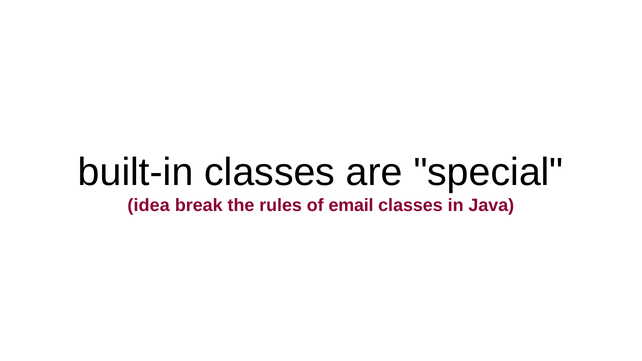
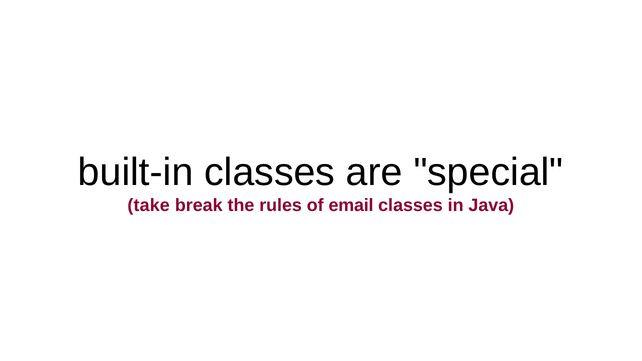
idea: idea -> take (149, 205)
